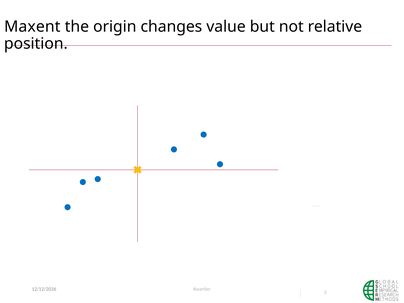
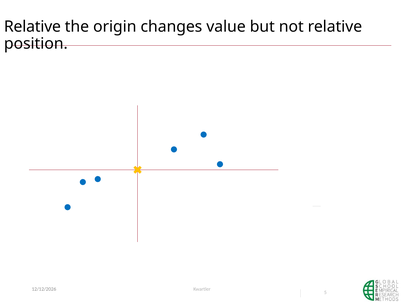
Maxent: Maxent -> Relative (32, 27)
